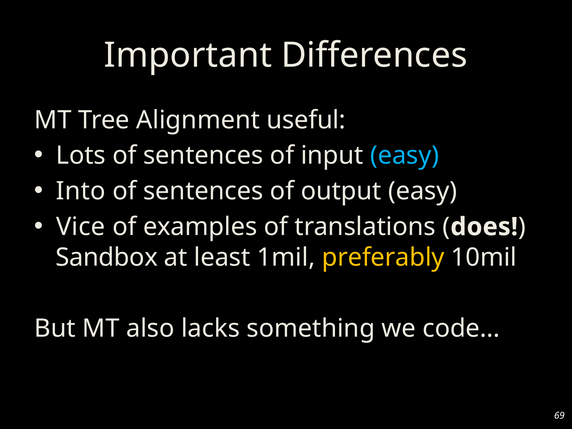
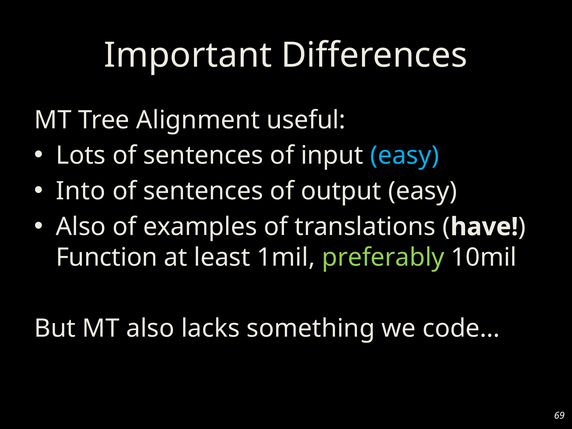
Vice: Vice -> Also (81, 227)
does: does -> have (484, 227)
Sandbox: Sandbox -> Function (107, 257)
preferably colour: yellow -> light green (383, 257)
